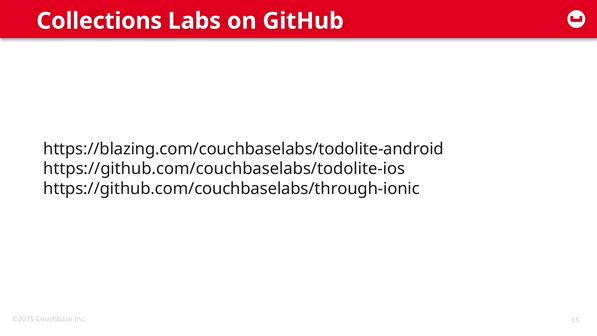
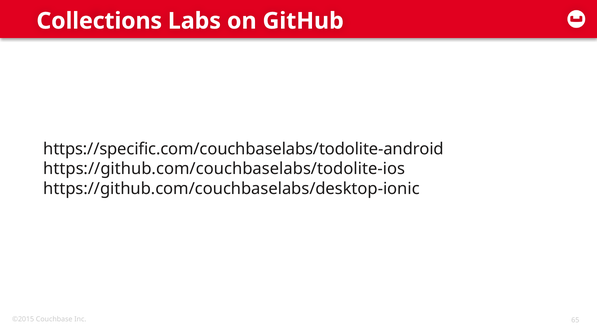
https://blazing.com/couchbaselabs/todolite-android: https://blazing.com/couchbaselabs/todolite-android -> https://specific.com/couchbaselabs/todolite-android (244, 149)
https://github.com/couchbaselabs/through-ionic: https://github.com/couchbaselabs/through-ionic -> https://github.com/couchbaselabs/desktop-ionic (231, 189)
